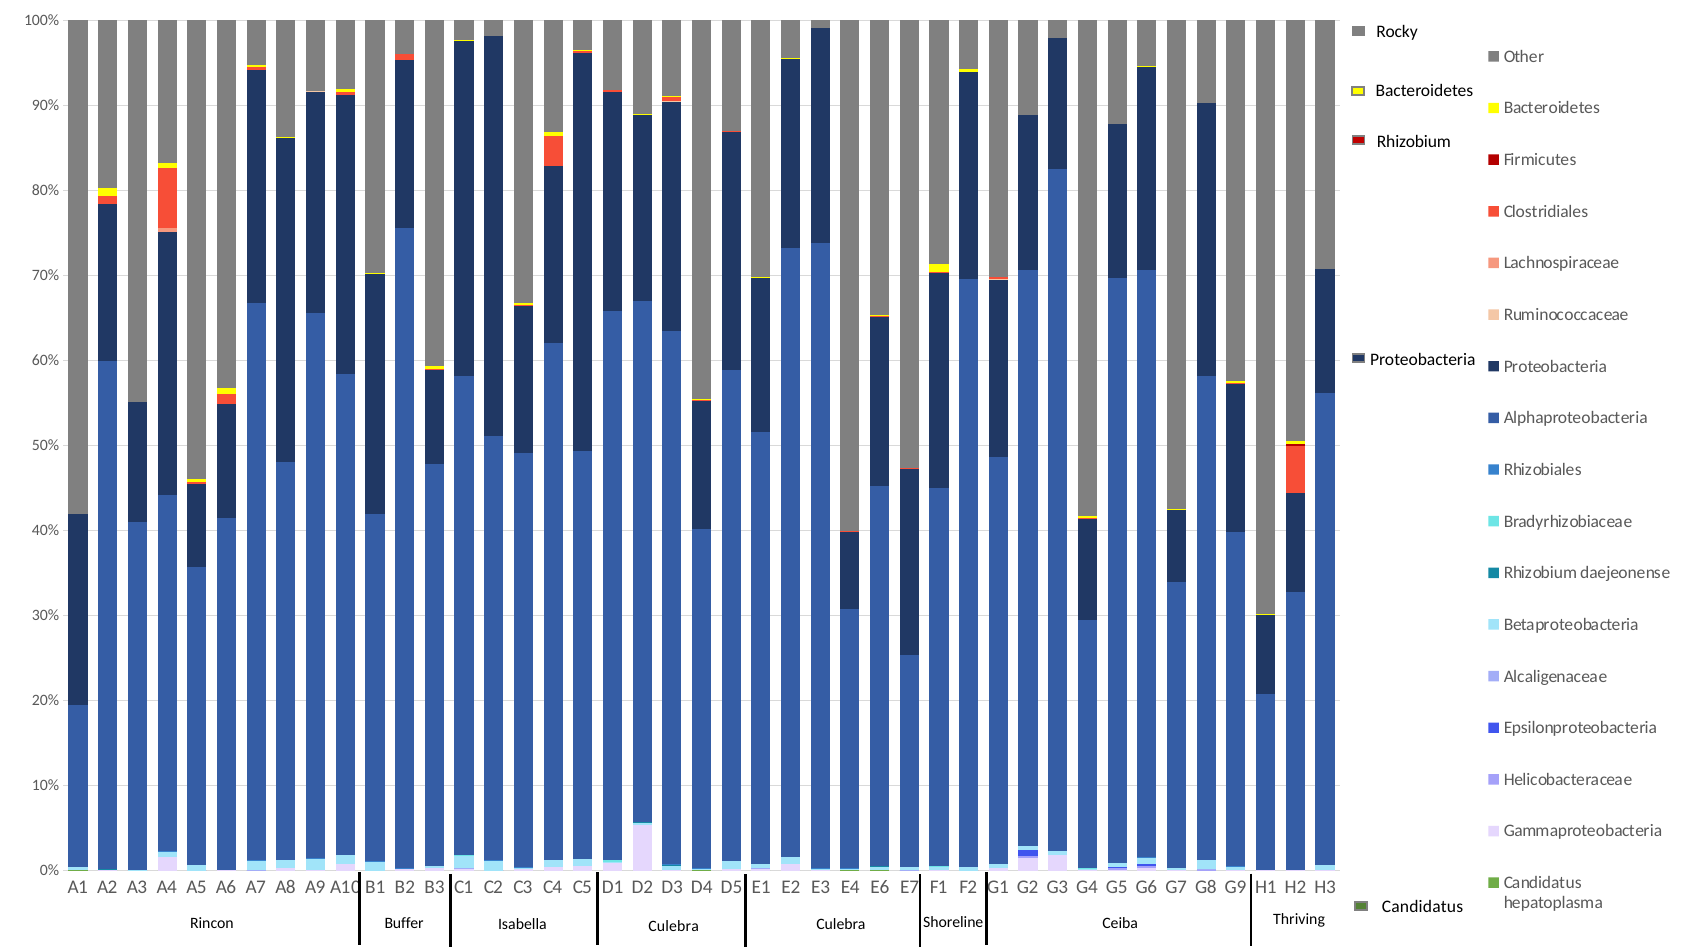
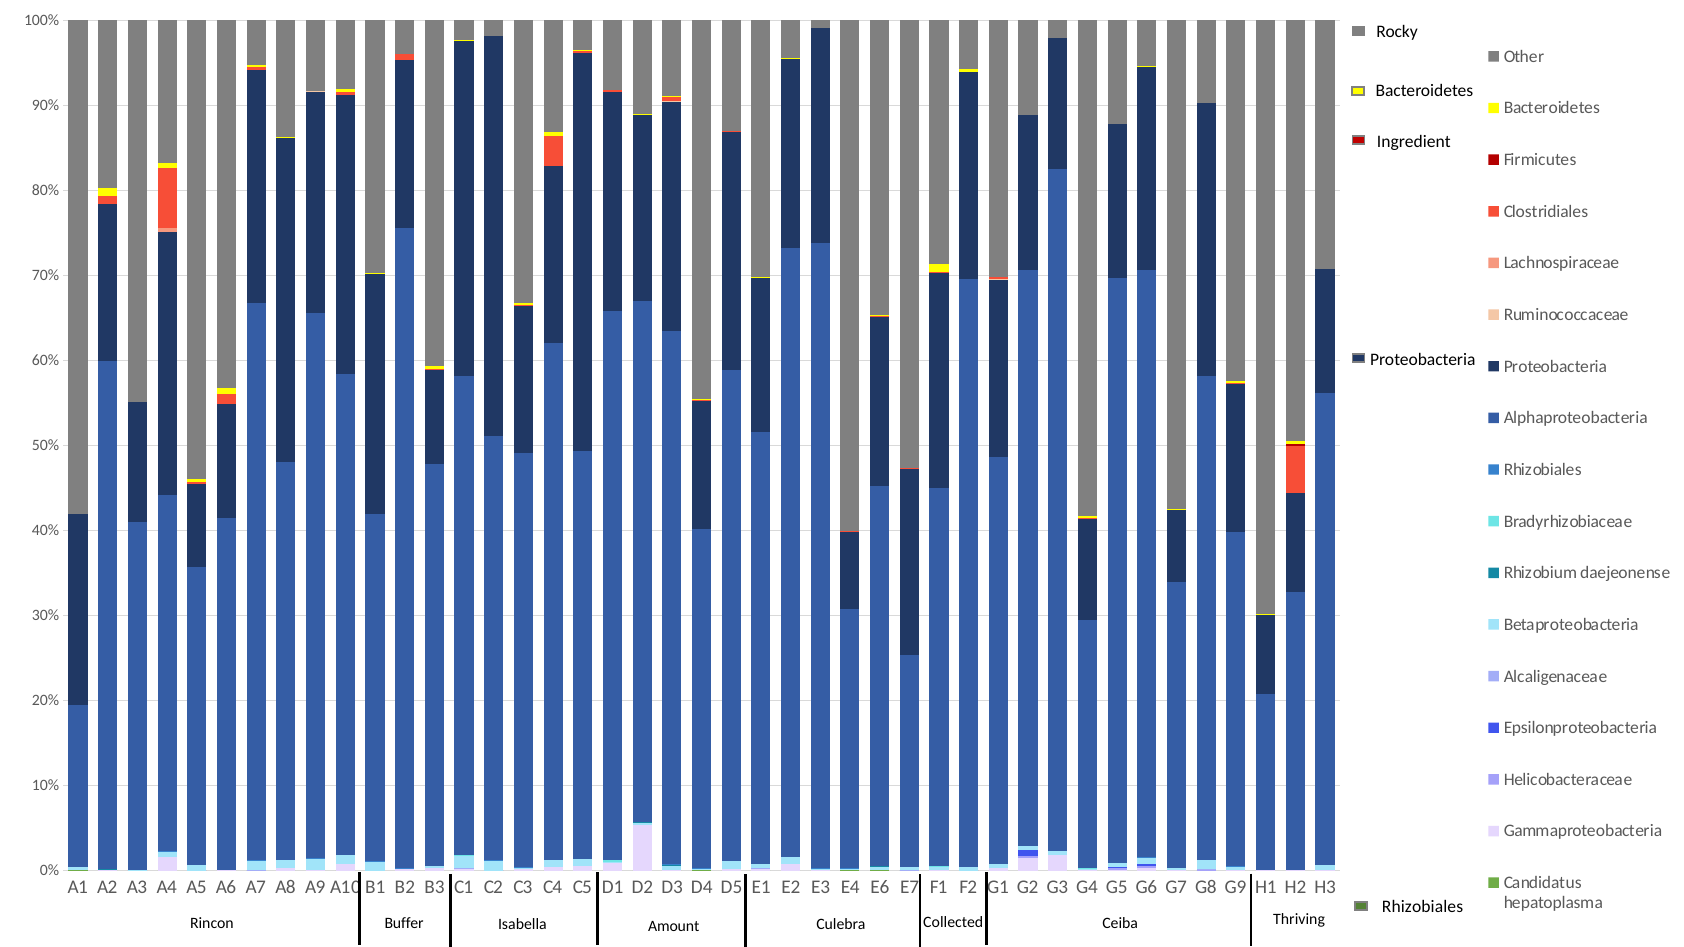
Rhizobium: Rhizobium -> Ingredient (1414, 142)
Candidatus: Candidatus -> Rhizobiales (1423, 907)
Isabella Culebra: Culebra -> Amount (674, 927)
Shoreline: Shoreline -> Collected (953, 922)
